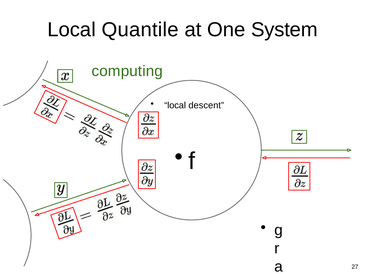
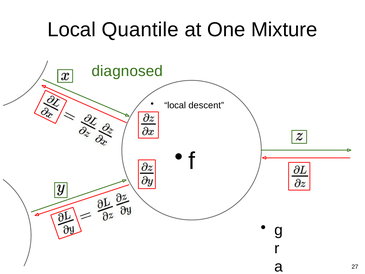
System: System -> Mixture (284, 30)
computing: computing -> diagnosed (127, 71)
